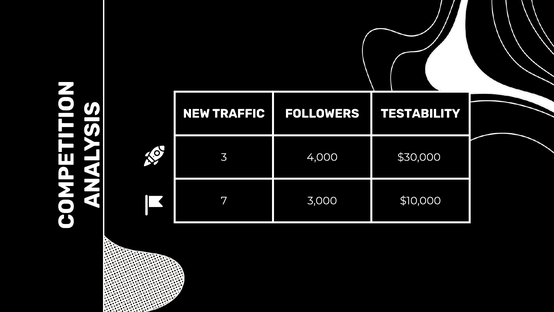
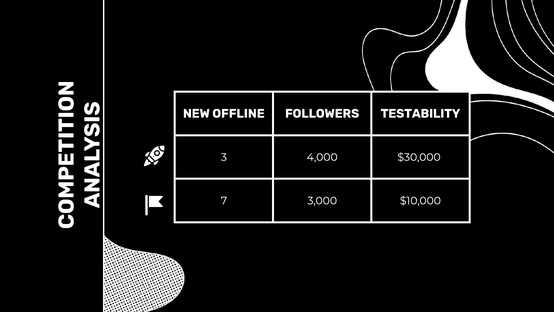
TRAFFIC: TRAFFIC -> OFFLINE (239, 113)
